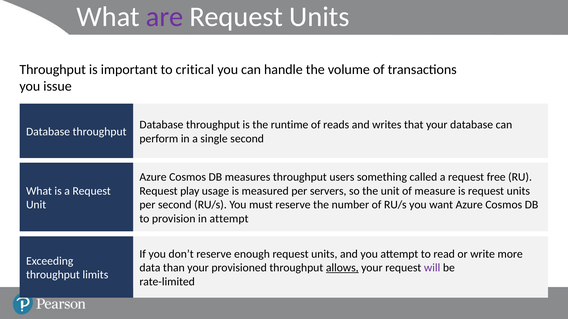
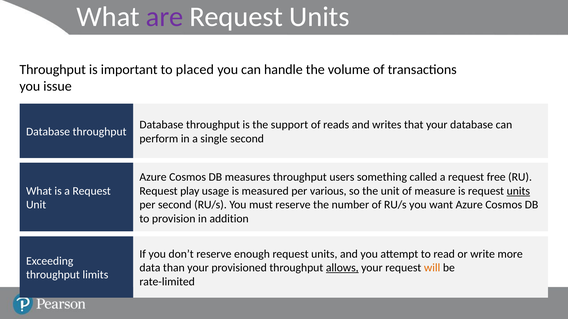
critical: critical -> placed (195, 70)
runtime: runtime -> support (290, 125)
servers: servers -> various (328, 191)
units underline: none -> present (518, 191)
in attempt: attempt -> addition (229, 219)
will colour: purple -> orange (432, 268)
